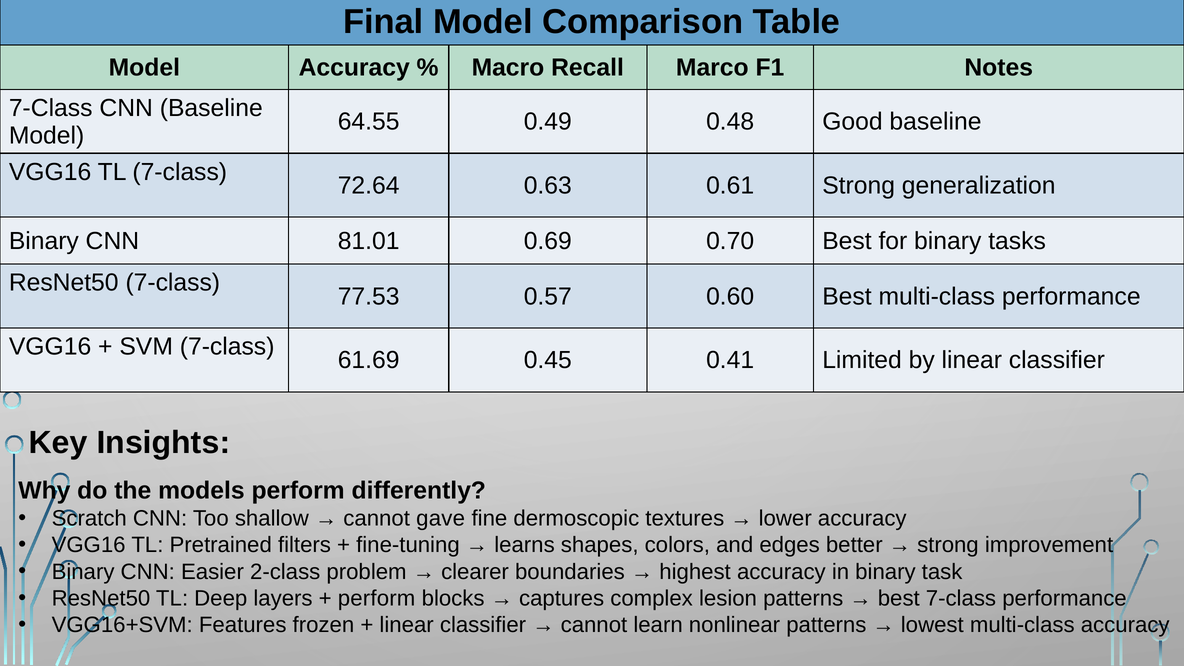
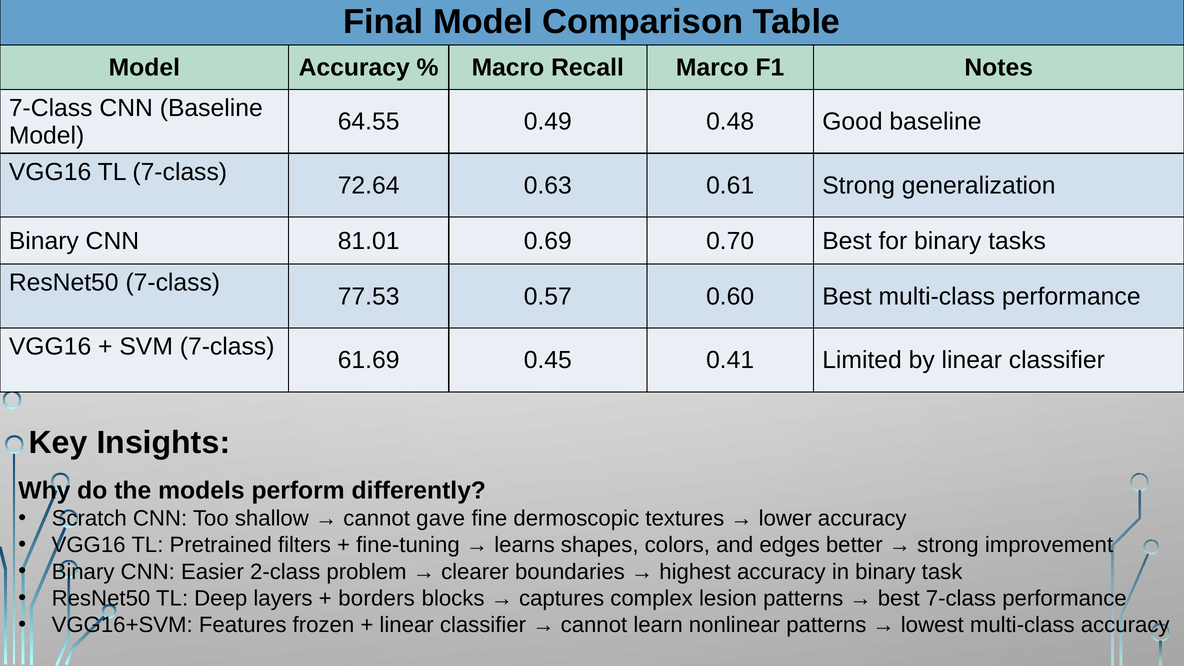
perform: perform -> borders (377, 598)
